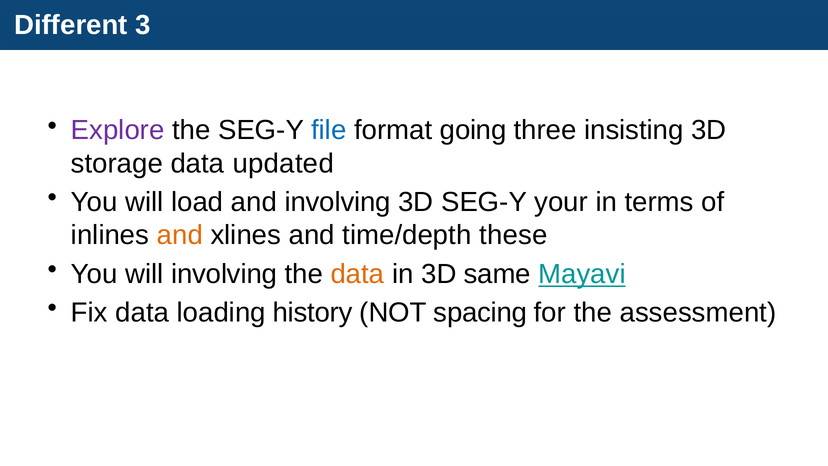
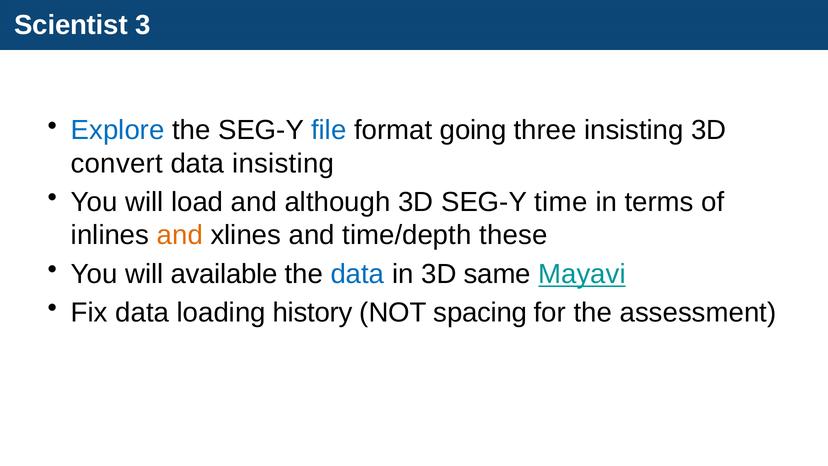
Different: Different -> Scientist (71, 25)
Explore colour: purple -> blue (118, 130)
storage: storage -> convert (117, 163)
data updated: updated -> insisting (283, 163)
and involving: involving -> although (338, 202)
your: your -> time (561, 202)
will involving: involving -> available (224, 274)
data colour: orange -> blue (357, 274)
